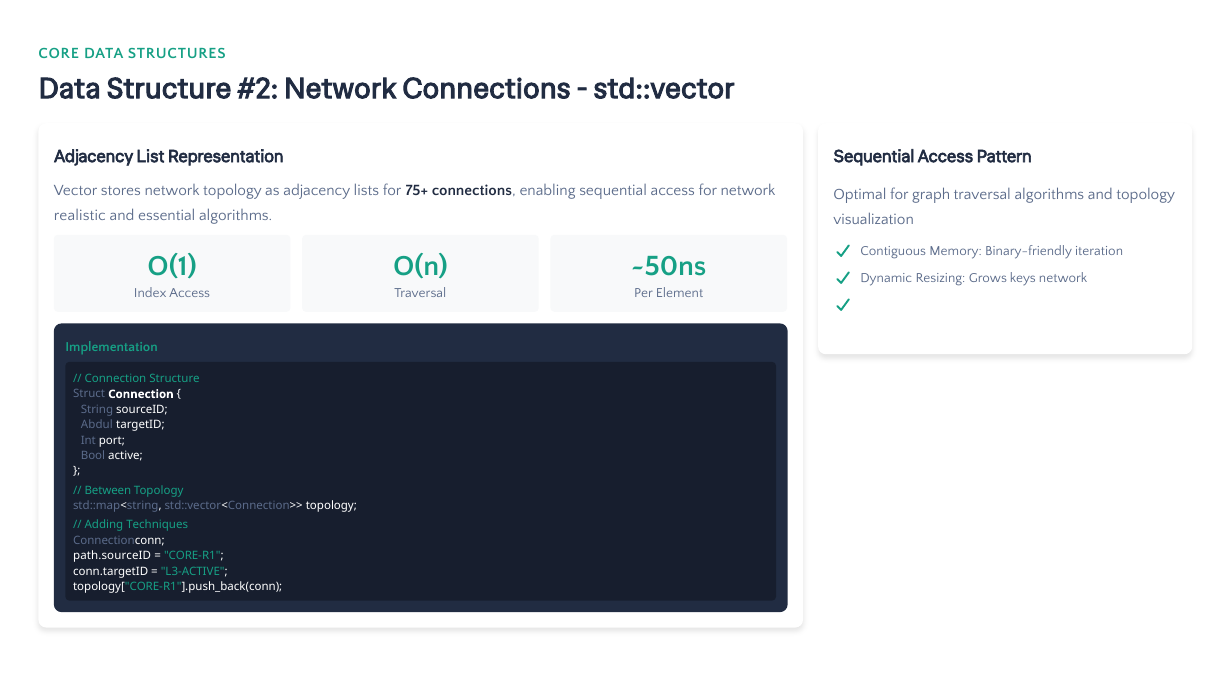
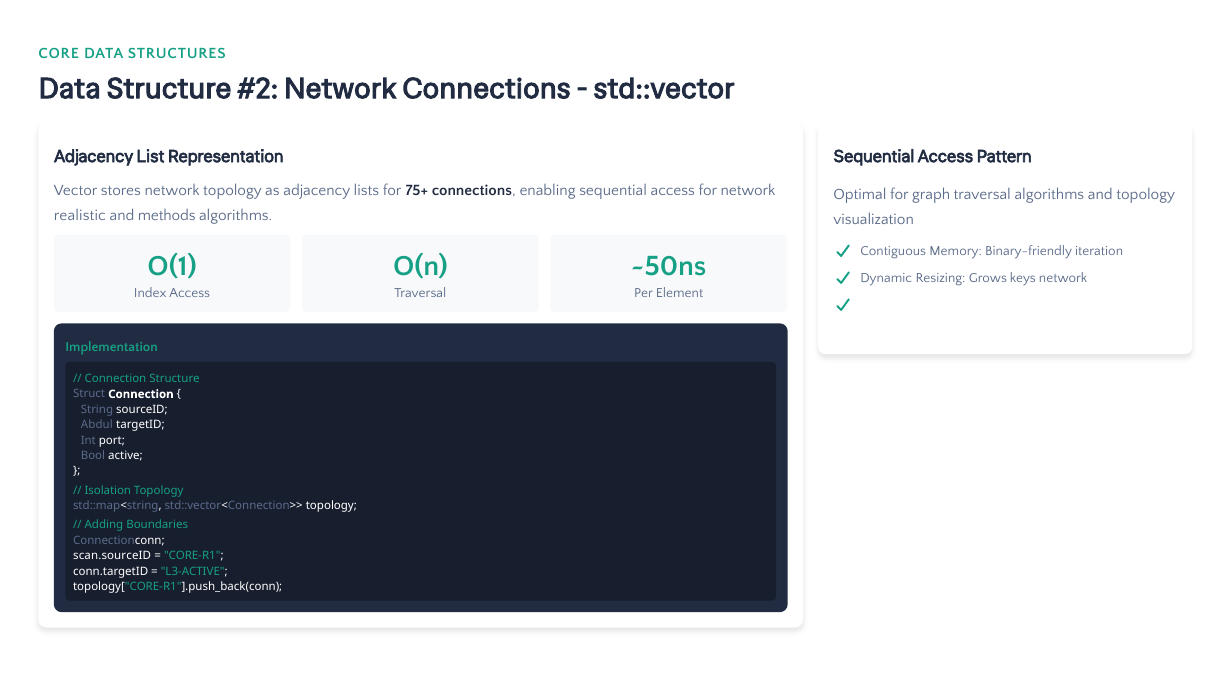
essential: essential -> methods (167, 216)
Between: Between -> Isolation (108, 490)
Techniques: Techniques -> Boundaries (157, 525)
path.sourceID: path.sourceID -> scan.sourceID (112, 555)
